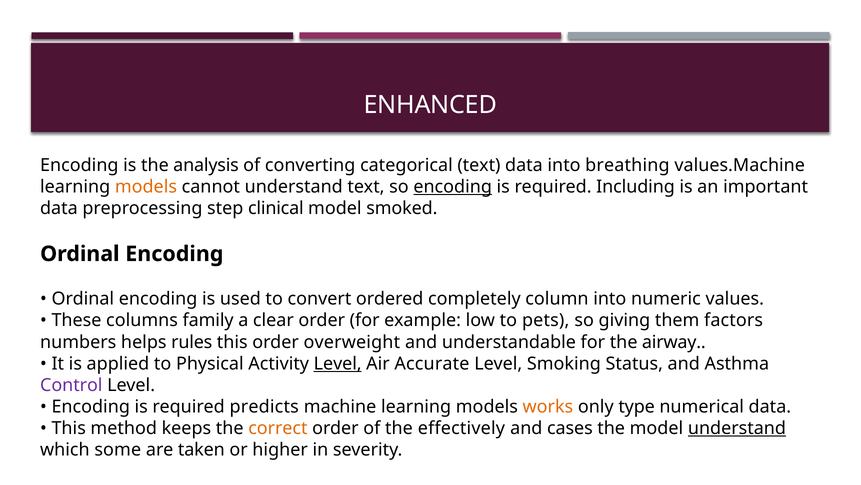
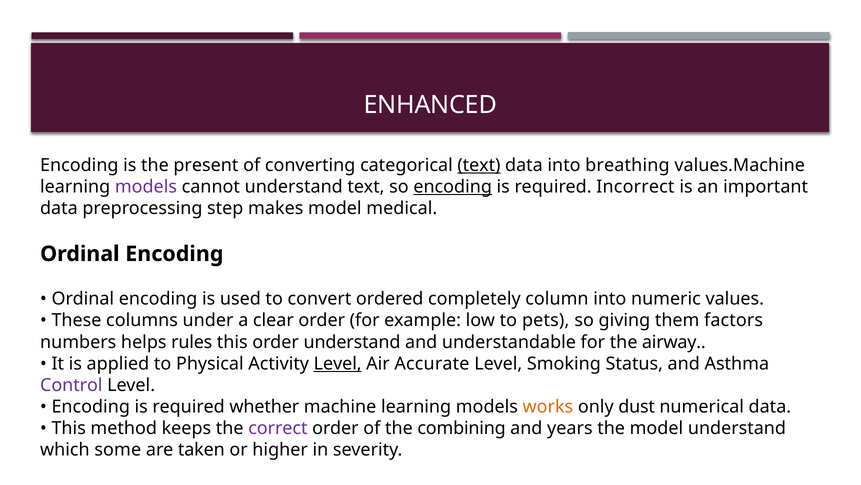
analysis: analysis -> present (206, 165)
text underline: none -> present (479, 165)
models colour: orange -> purple (146, 187)
Including: Including -> Incorrect (635, 187)
clinical: clinical -> makes (276, 208)
smoked: smoked -> medical (402, 208)
family: family -> under (208, 320)
order overweight: overweight -> understand (352, 342)
predicts: predicts -> whether (264, 406)
type: type -> dust (637, 406)
correct colour: orange -> purple (278, 428)
effectively: effectively -> combining (462, 428)
cases: cases -> years (570, 428)
understand underline: present -> none (737, 428)
